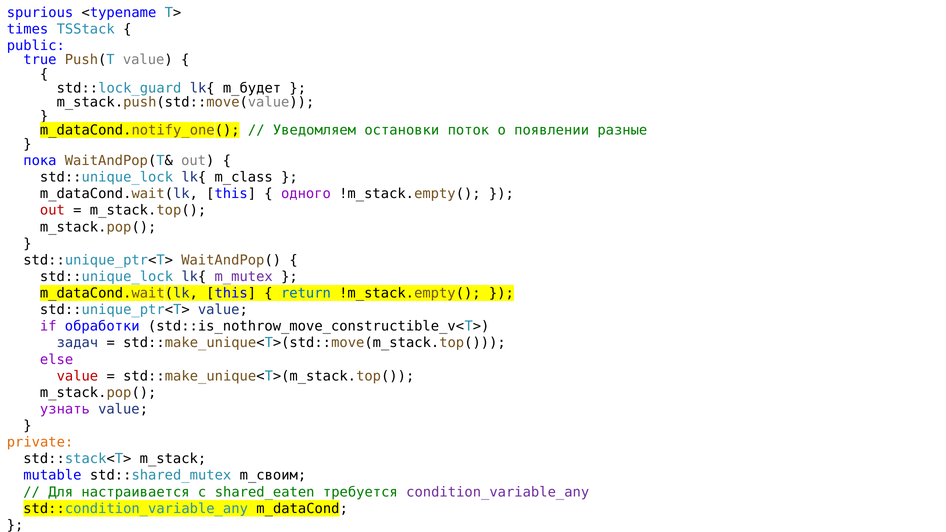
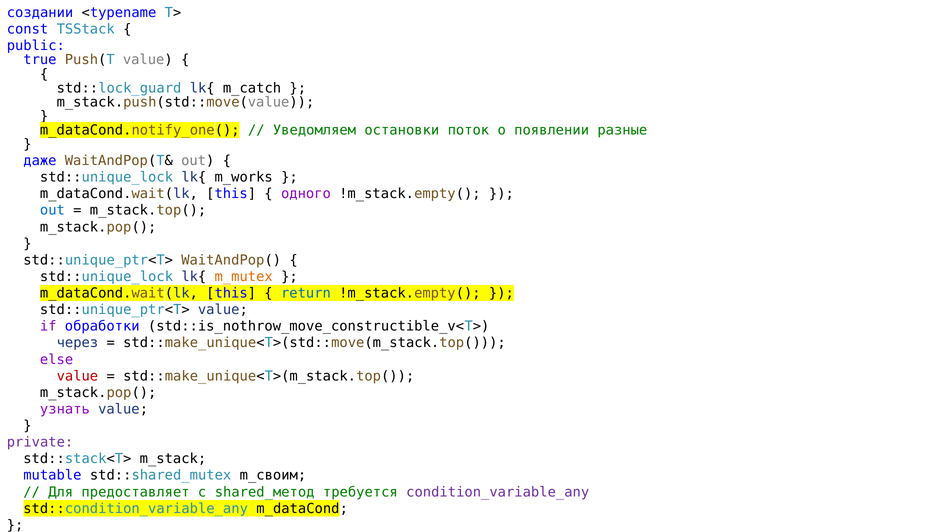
spurious: spurious -> создании (40, 13)
times: times -> const (28, 29)
m_будет: m_будет -> m_catch (252, 88)
пока: пока -> даже (40, 161)
m_class: m_class -> m_works (244, 177)
out colour: red -> blue (52, 210)
m_mutex colour: purple -> orange (244, 277)
задач: задач -> через (77, 343)
private colour: orange -> purple (40, 442)
настраивается: настраивается -> предоставляет (136, 492)
shared_eaten: shared_eaten -> shared_метод (265, 492)
